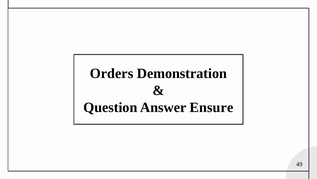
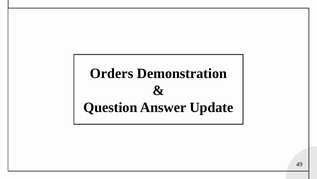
Ensure: Ensure -> Update (211, 107)
